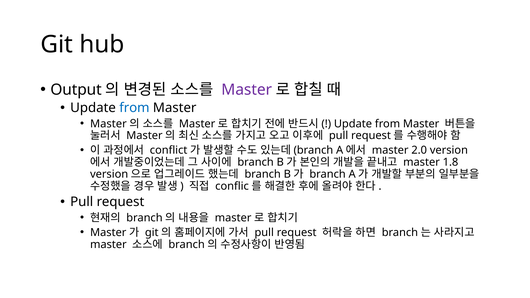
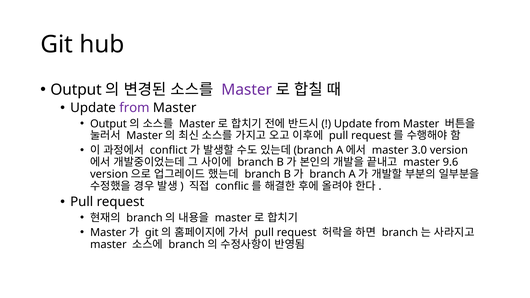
from colour: blue -> purple (134, 108)
Master: Master -> Output (108, 124)
2.0: 2.0 -> 3.0 (419, 150)
1.8: 1.8 -> 9.6 (451, 162)
